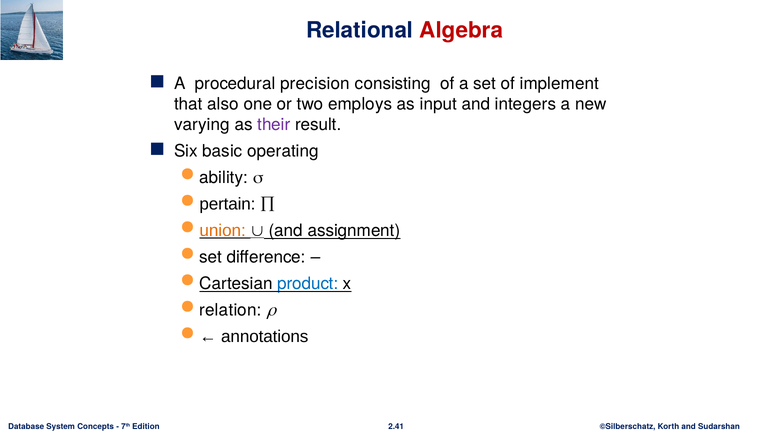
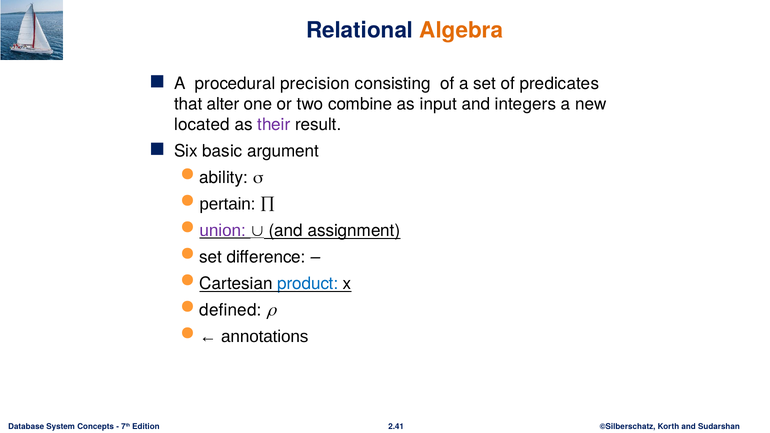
Algebra colour: red -> orange (461, 30)
implement: implement -> predicates (559, 83)
also: also -> alter (223, 104)
employs: employs -> combine (360, 104)
varying: varying -> located (202, 124)
operating: operating -> argument (283, 151)
union colour: orange -> purple (223, 231)
relation: relation -> defined (231, 310)
